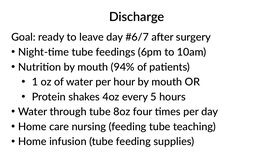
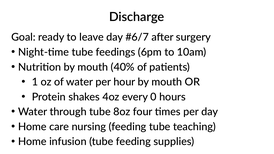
94%: 94% -> 40% (123, 67)
5: 5 -> 0 (153, 97)
